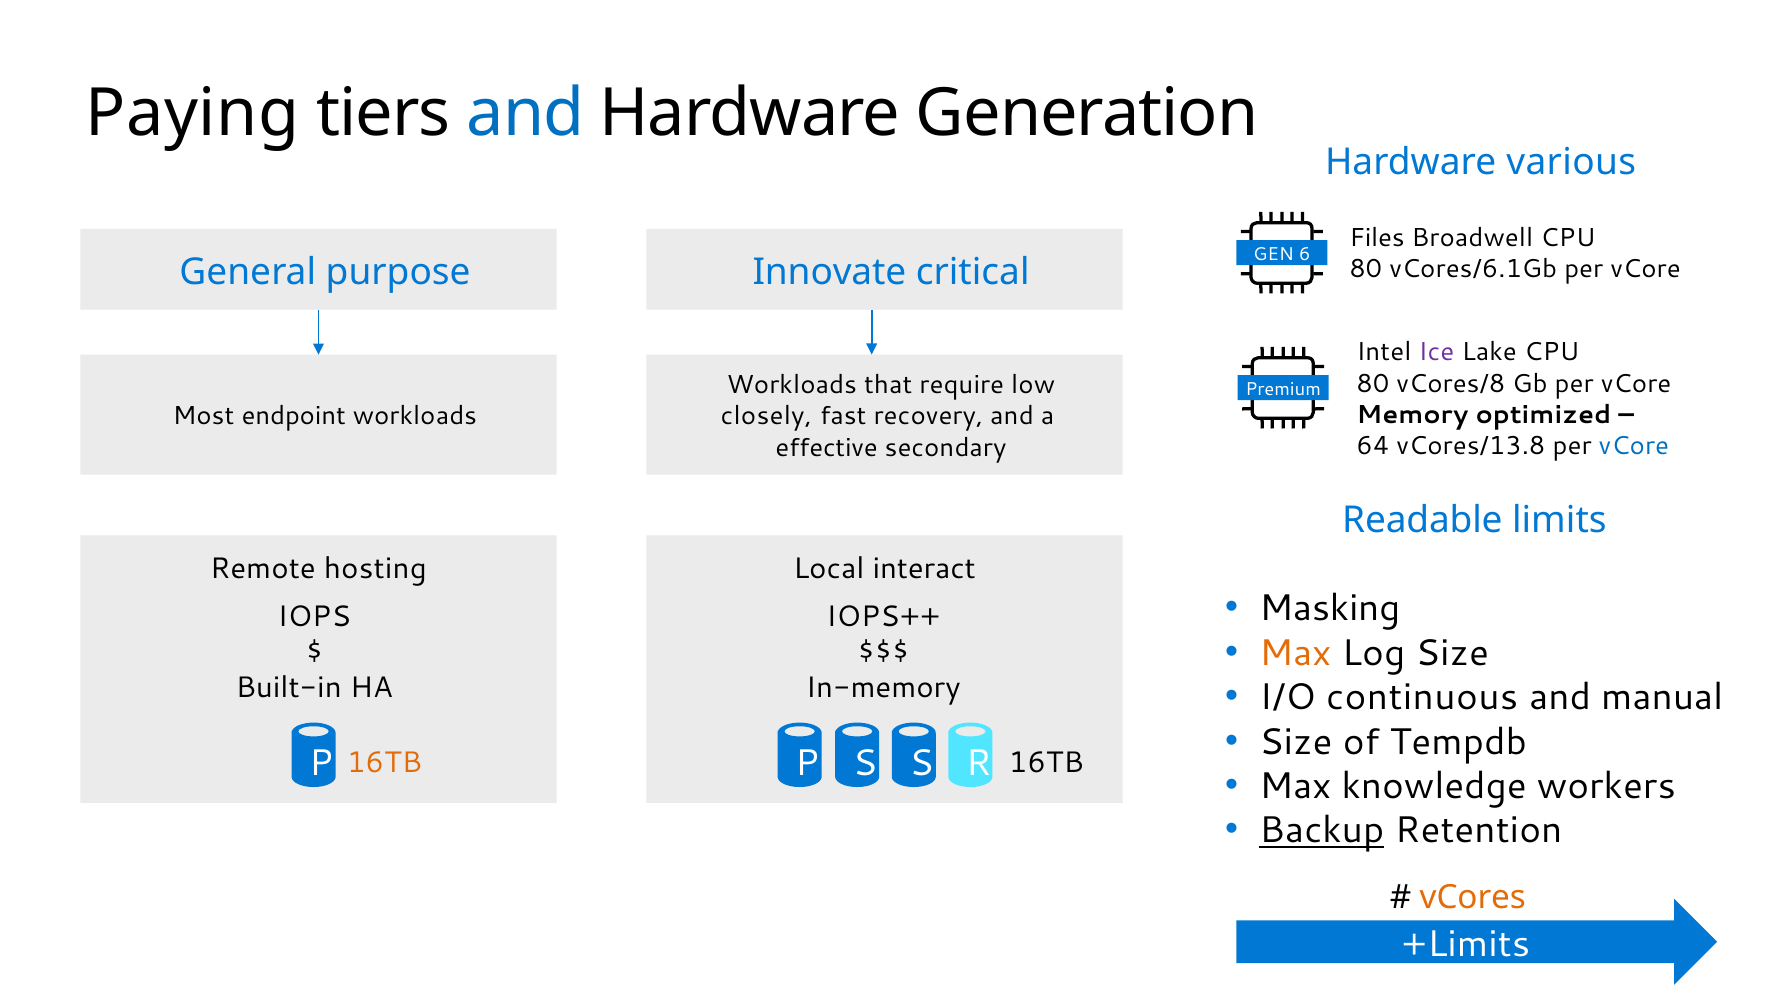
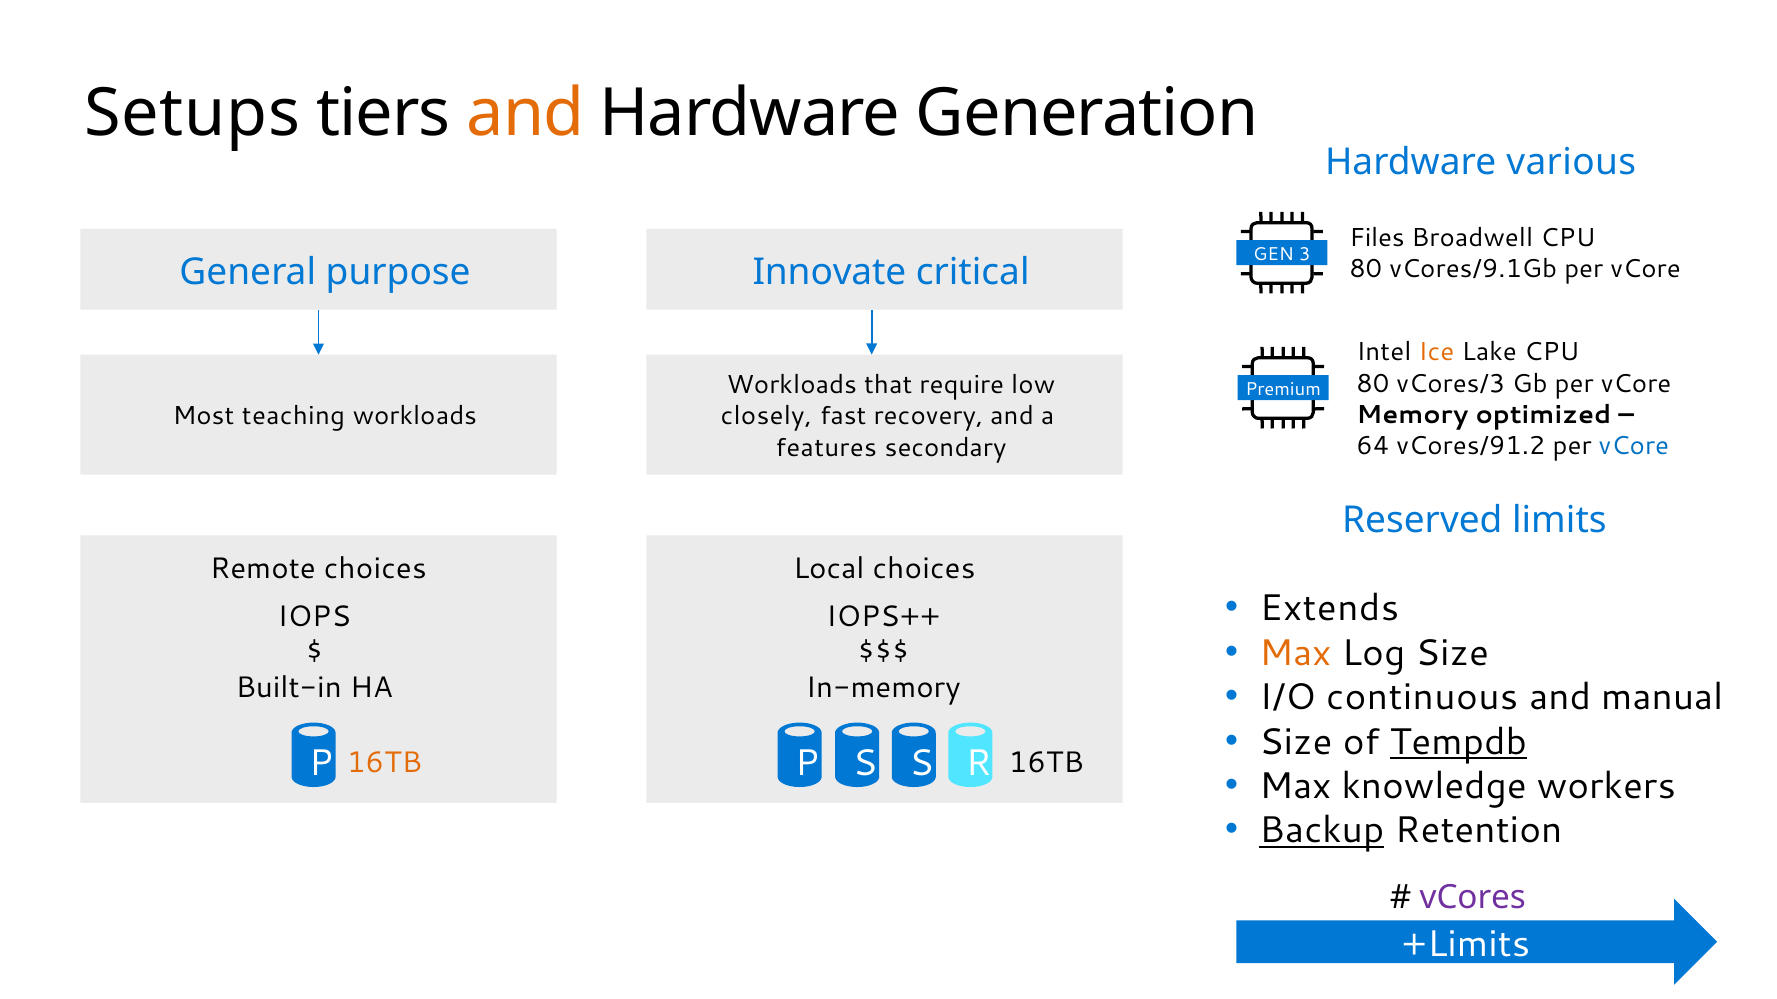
Paying: Paying -> Setups (192, 114)
and colour: blue -> orange (526, 114)
6: 6 -> 3 (1305, 254)
vCores/6.1Gb: vCores/6.1Gb -> vCores/9.1Gb (1473, 269)
Ice colour: purple -> orange (1436, 353)
vCores/8: vCores/8 -> vCores/3 (1451, 384)
endpoint: endpoint -> teaching (294, 417)
vCores/13.8: vCores/13.8 -> vCores/91.2 (1471, 446)
effective: effective -> features (826, 448)
Readable: Readable -> Reserved (1422, 520)
Remote hosting: hosting -> choices (375, 569)
Local interact: interact -> choices (924, 569)
Masking: Masking -> Extends (1329, 609)
Tempdb underline: none -> present (1458, 742)
vCores colour: orange -> purple (1473, 898)
